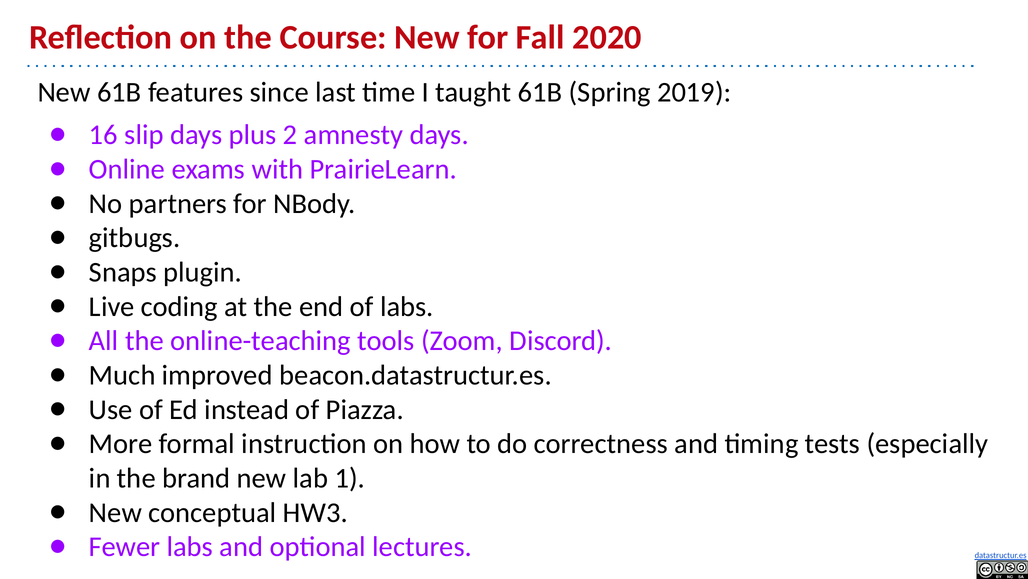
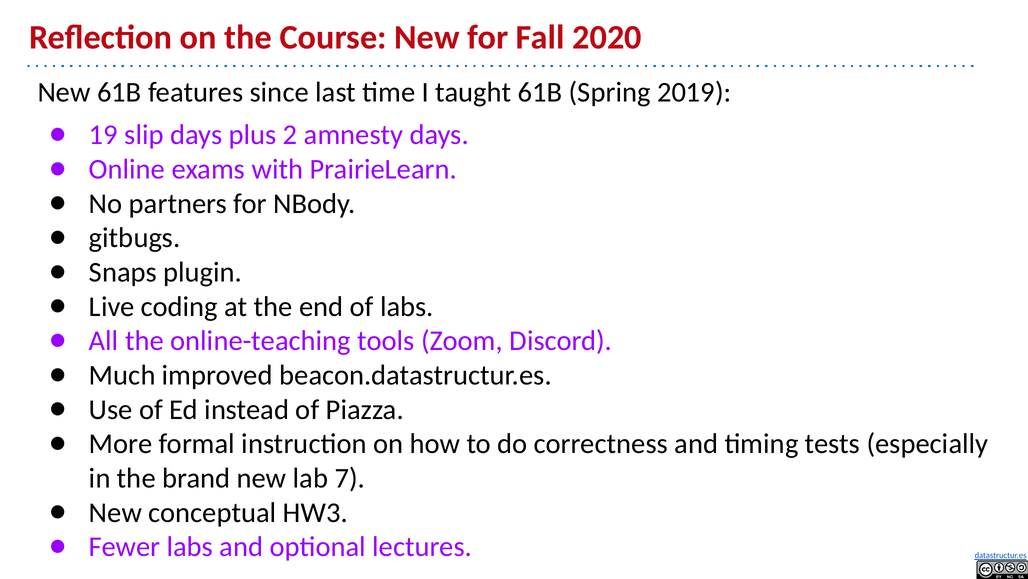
16: 16 -> 19 (103, 135)
1: 1 -> 7 (350, 478)
